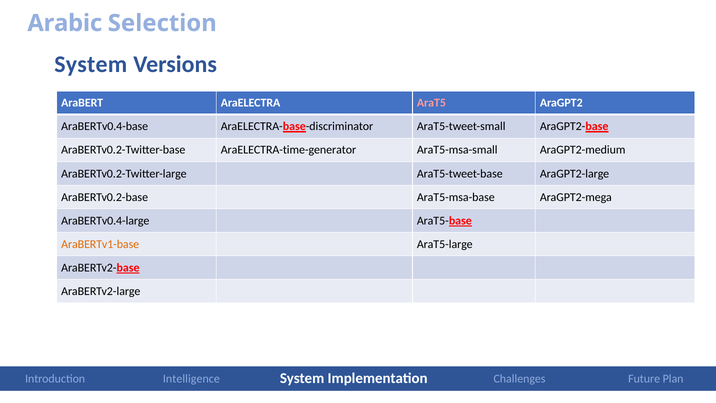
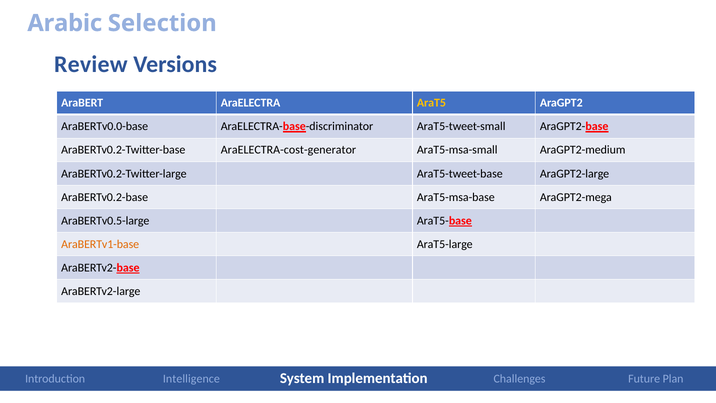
System: System -> Review (91, 64)
AraT5 colour: pink -> yellow (431, 103)
AraBERTv0.4-base: AraBERTv0.4-base -> AraBERTv0.0-base (105, 126)
AraELECTRA-time-generator: AraELECTRA-time-generator -> AraELECTRA-cost-generator (288, 150)
AraBERTv0.4-large: AraBERTv0.4-large -> AraBERTv0.5-large (105, 221)
